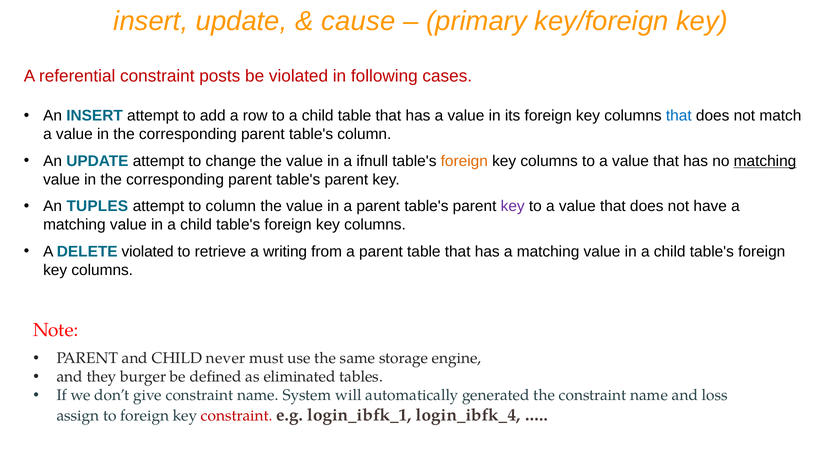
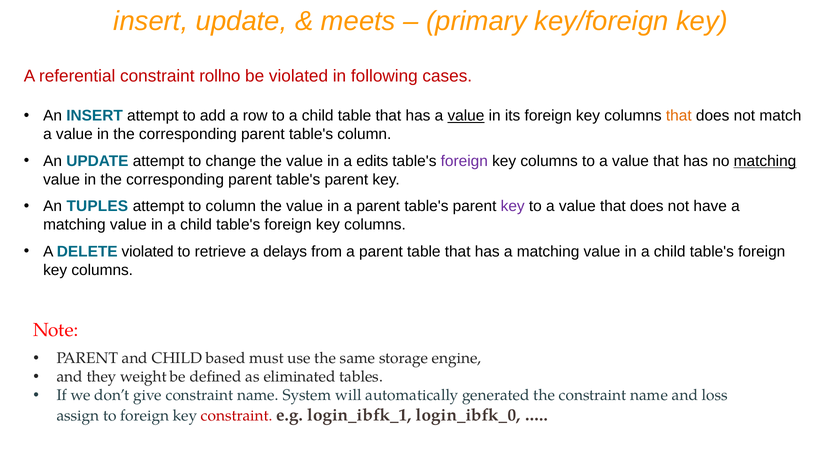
cause: cause -> meets (358, 21)
posts: posts -> rollno (220, 76)
value underline: none -> present (466, 116)
that colour: blue -> orange (679, 116)
ifnull: ifnull -> edits (372, 161)
foreign colour: orange -> purple (464, 161)
writing: writing -> delays (285, 252)
never: never -> based (226, 358)
burger: burger -> weight (143, 377)
login_ibfk_4: login_ibfk_4 -> login_ibfk_0 (468, 415)
